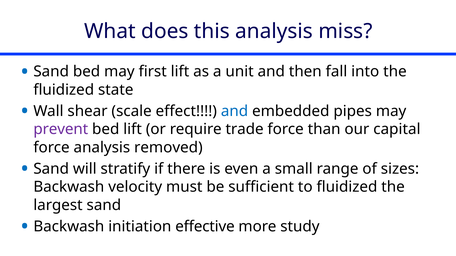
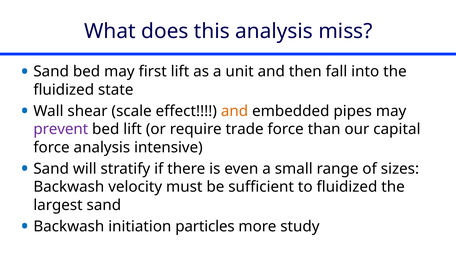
and colour: blue -> orange (235, 111)
removed: removed -> intensive (168, 148)
effective: effective -> particles (205, 227)
